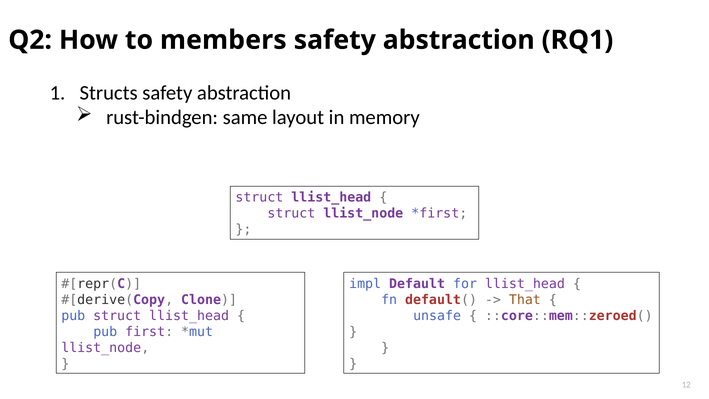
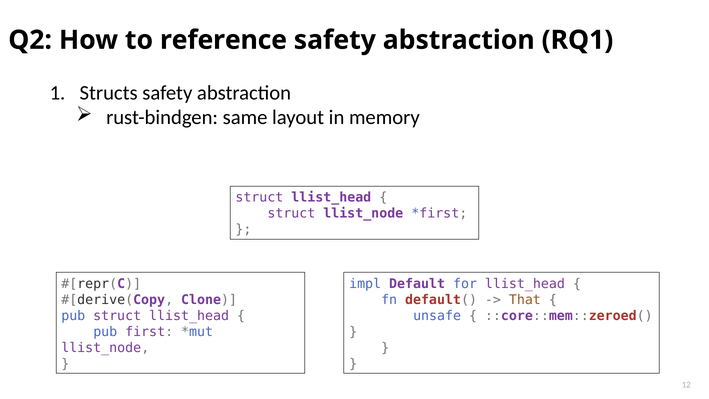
members: members -> reference (224, 40)
